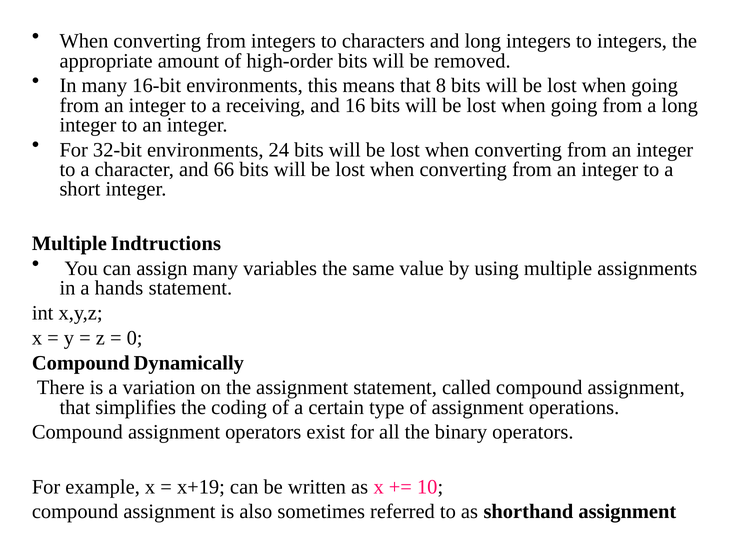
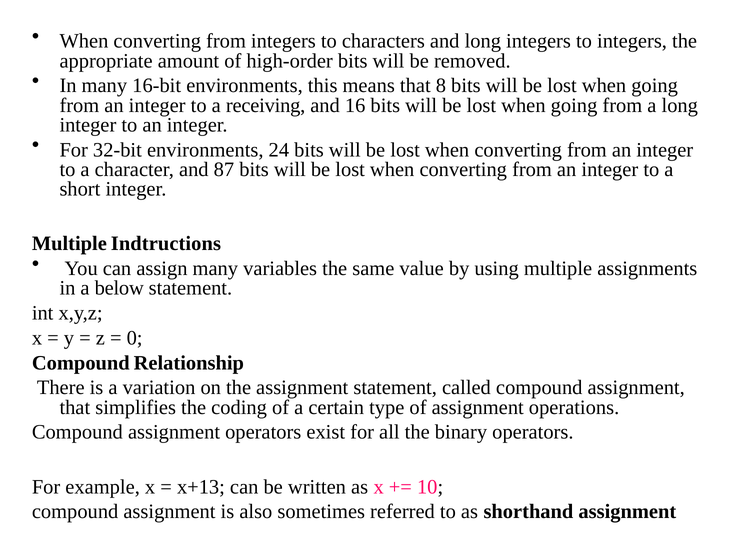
66: 66 -> 87 (224, 169)
hands: hands -> below (119, 288)
Dynamically: Dynamically -> Relationship (189, 363)
x+19: x+19 -> x+13 (201, 487)
